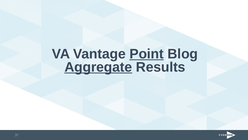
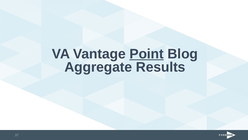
Aggregate underline: present -> none (98, 67)
